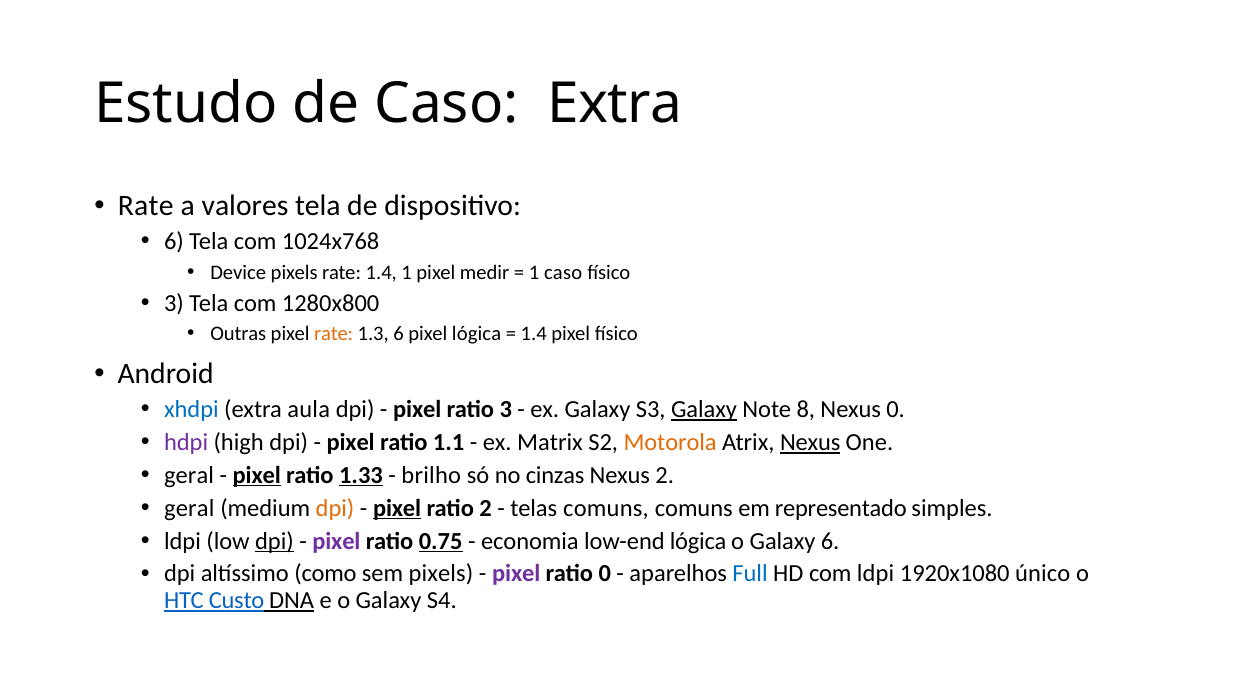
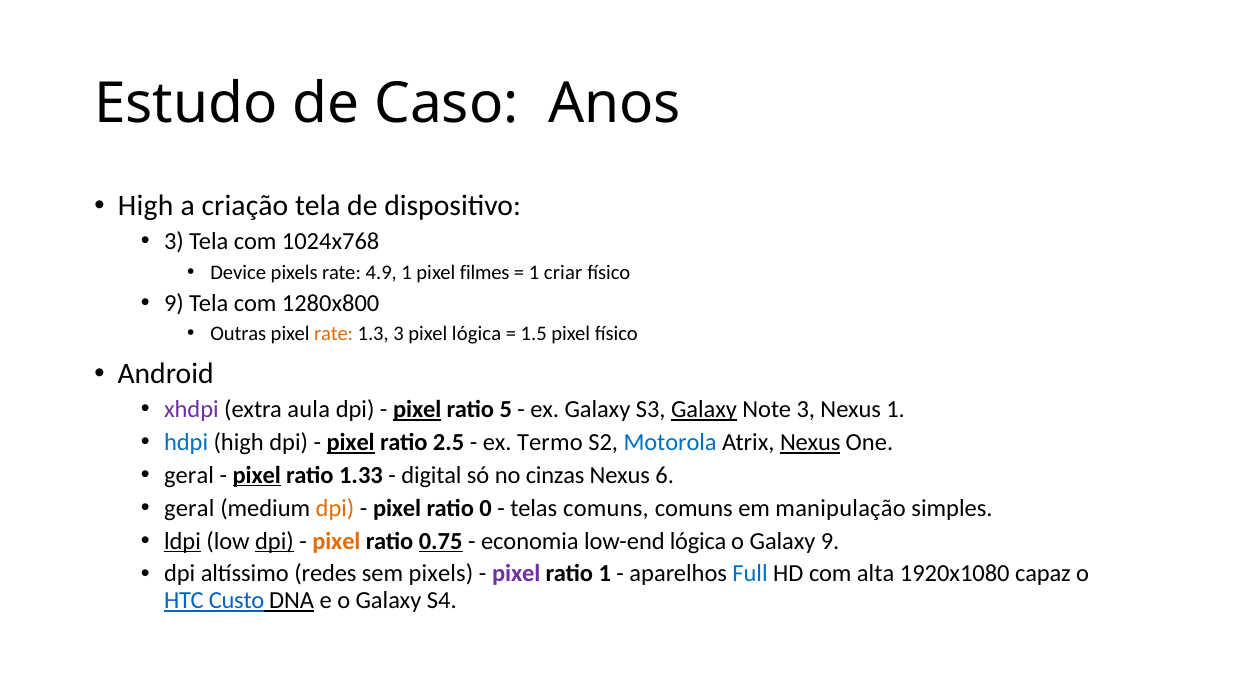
Caso Extra: Extra -> Anos (615, 104)
Rate: Rate -> High (146, 206)
valores: valores -> criação (245, 206)
6: 6 -> 3 (174, 242)
rate 1.4: 1.4 -> 4.9 (381, 272)
medir: medir -> filmes (485, 272)
1 caso: caso -> criar (563, 272)
3: 3 -> 9 (174, 303)
1.3 6: 6 -> 3 (399, 334)
1.4: 1.4 -> 1.5 (534, 334)
xhdpi colour: blue -> purple (191, 410)
pixel underline: none -> present (417, 410)
ratio 3: 3 -> 5 (506, 410)
Note 8: 8 -> 3 (806, 410)
Nexus 0: 0 -> 1 (896, 410)
hdpi colour: purple -> blue (186, 443)
pixel underline: none -> present (351, 443)
1.1: 1.1 -> 2.5 (449, 443)
Matrix: Matrix -> Termo (550, 443)
Motorola colour: orange -> blue (670, 443)
1.33 underline: present -> none (361, 475)
brilho: brilho -> digital (431, 475)
Nexus 2: 2 -> 6 (665, 475)
pixel underline: present -> none (397, 508)
ratio 2: 2 -> 0 (486, 508)
representado: representado -> manipulação (841, 508)
ldpi underline: none -> present (182, 541)
pixel colour: purple -> orange (336, 541)
Galaxy 6: 6 -> 9 (830, 541)
como: como -> redes (325, 574)
ratio 0: 0 -> 1 (605, 574)
com ldpi: ldpi -> alta (876, 574)
único: único -> capaz (1043, 574)
